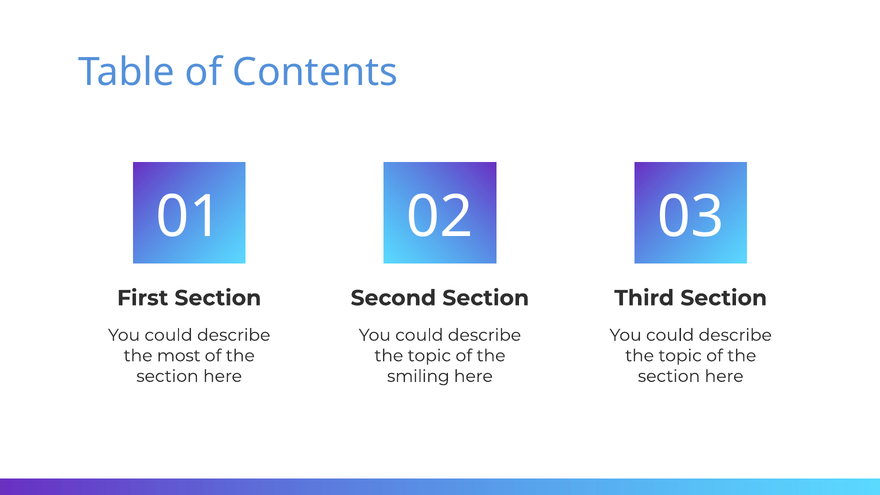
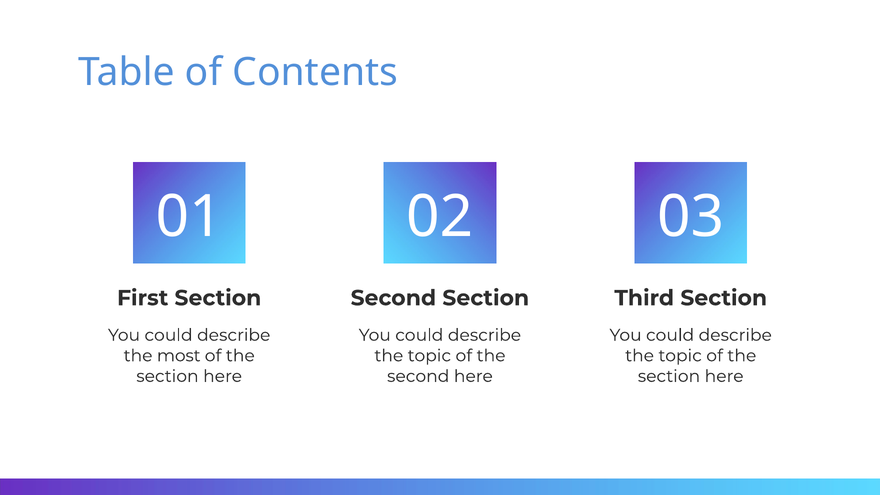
smiling: smiling -> second (418, 376)
